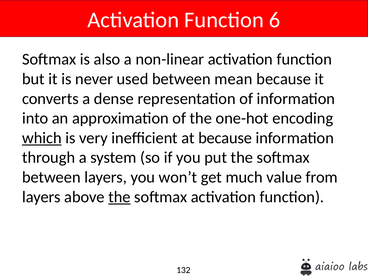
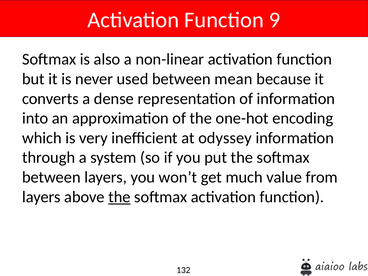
6: 6 -> 9 (275, 20)
which underline: present -> none (42, 138)
at because: because -> odyssey (225, 138)
